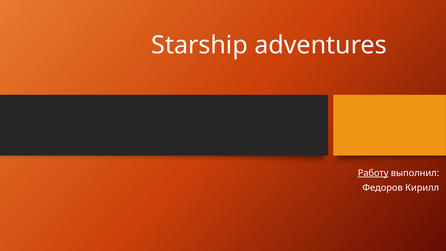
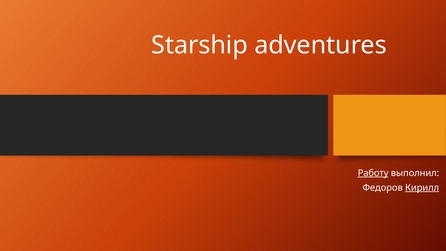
Кирилл underline: none -> present (422, 188)
